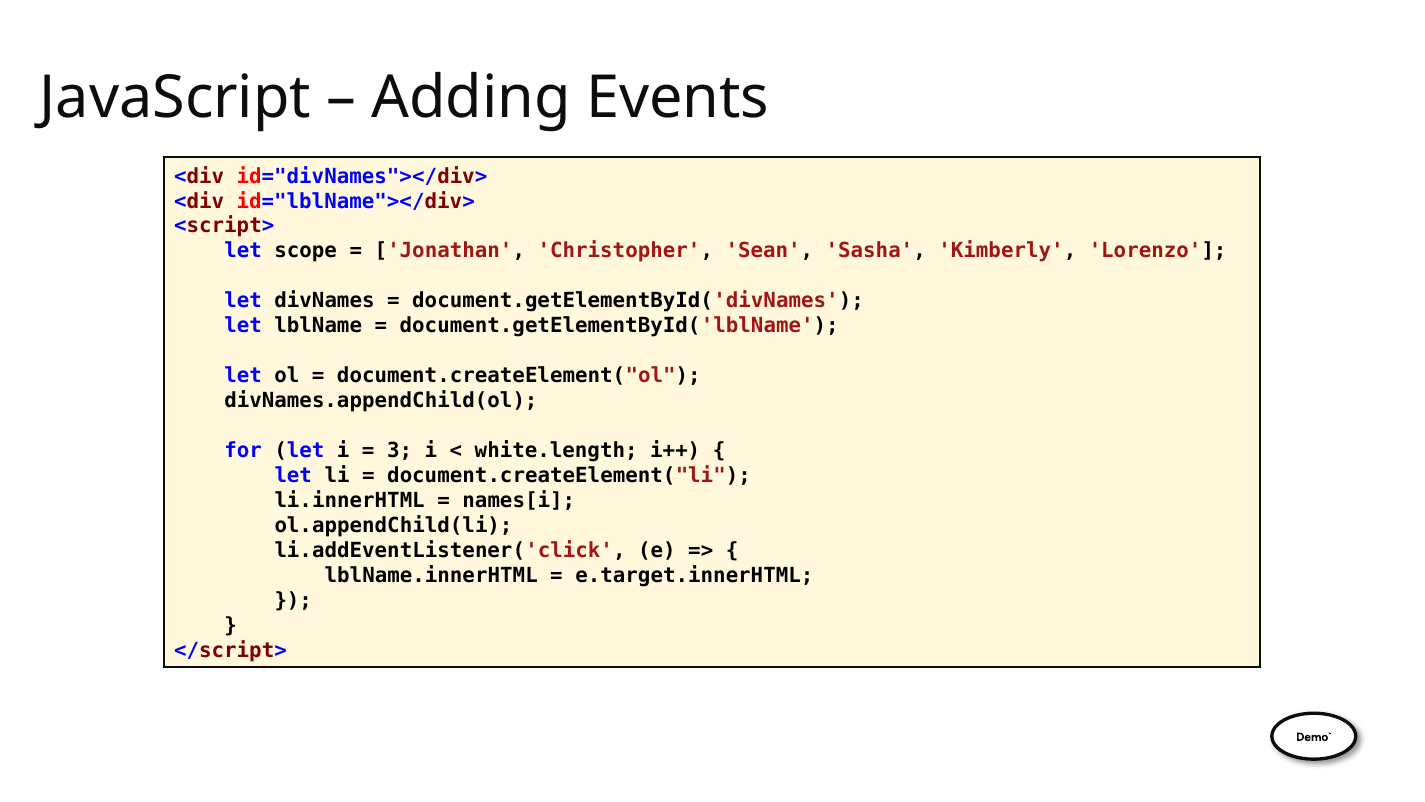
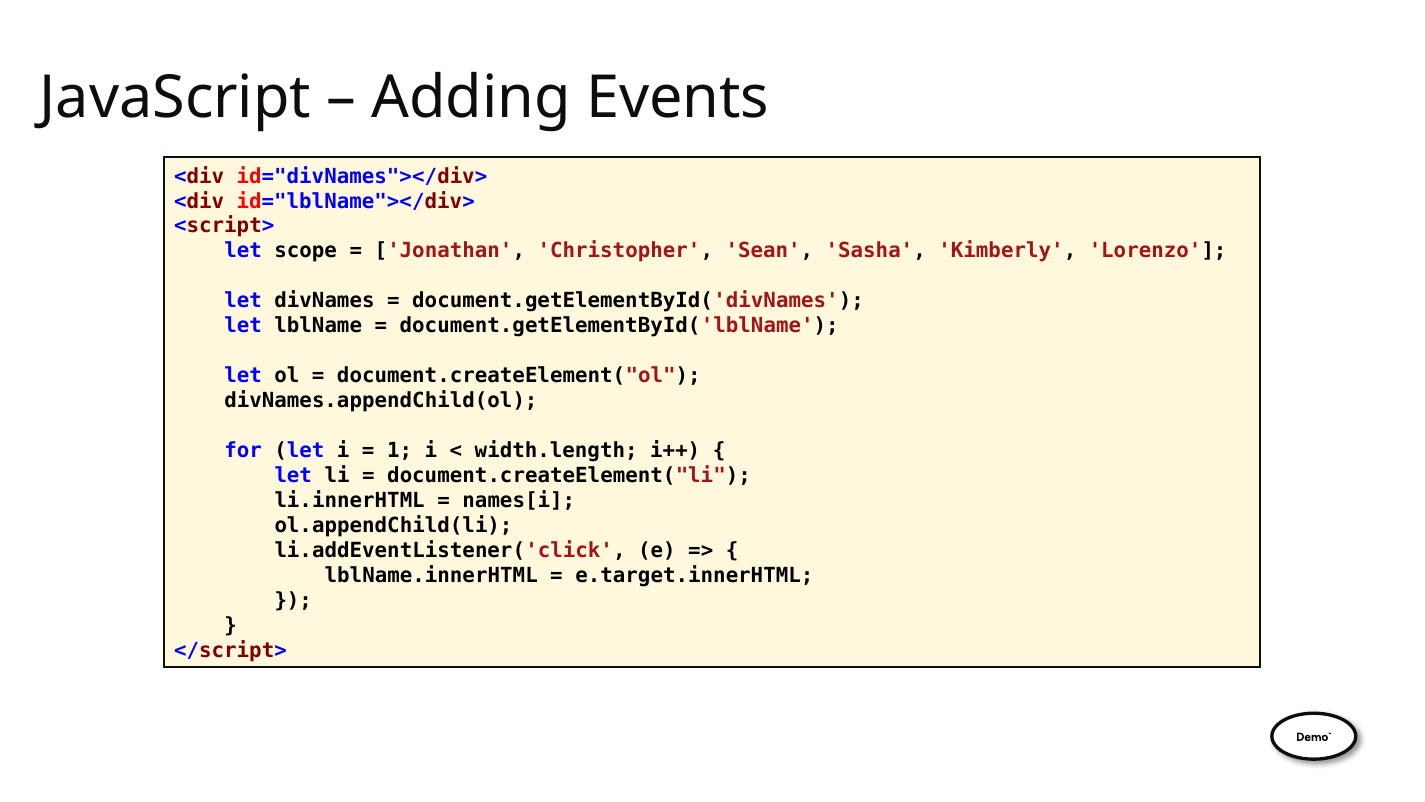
3: 3 -> 1 (400, 451)
white.length: white.length -> width.length (556, 451)
